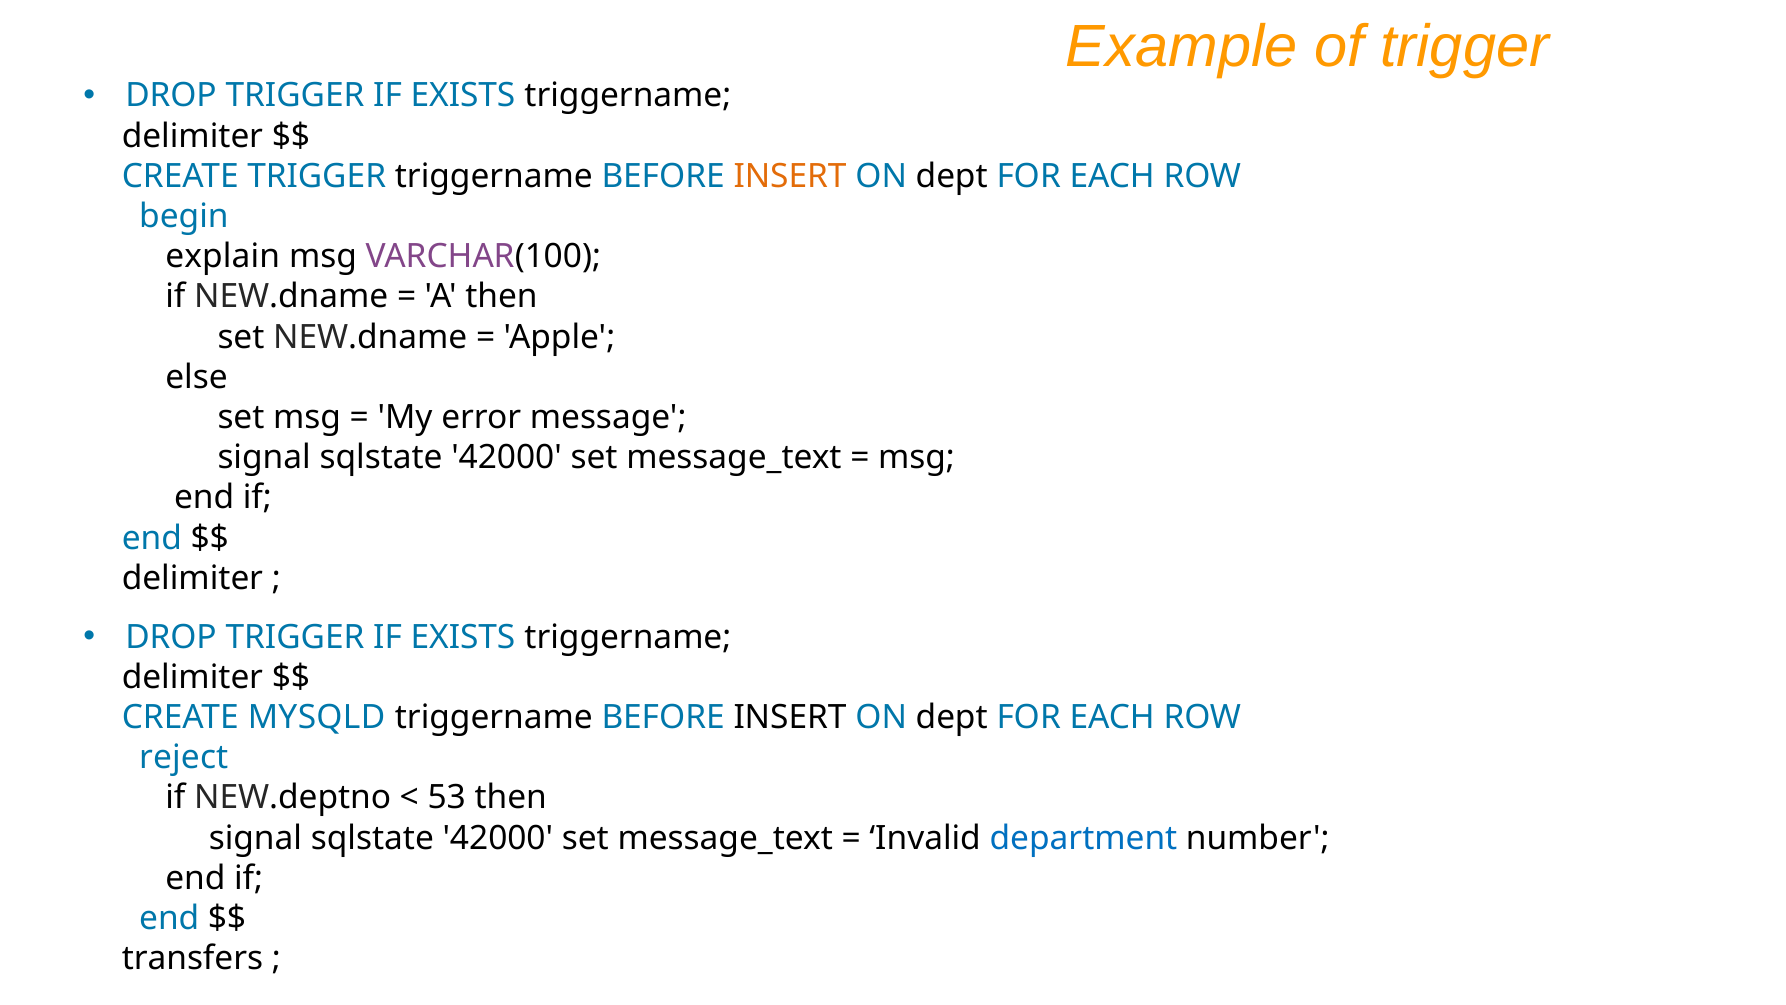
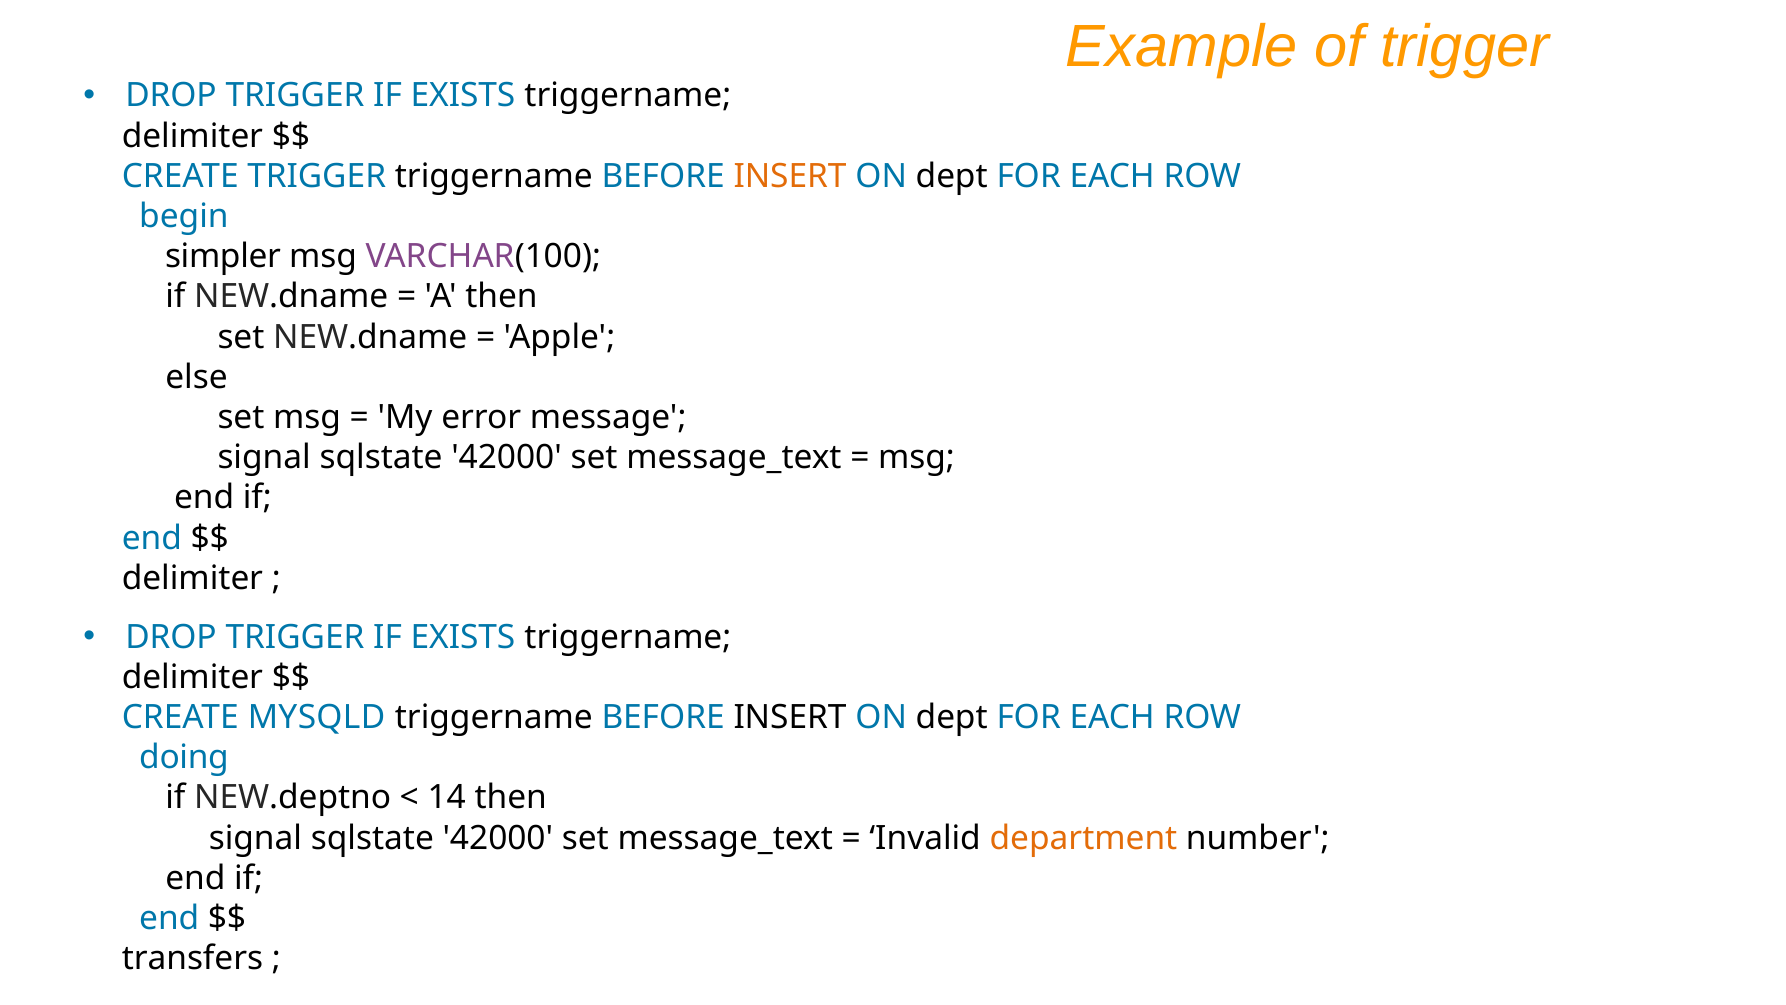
explain: explain -> simpler (223, 256)
reject: reject -> doing (184, 757)
53: 53 -> 14 (447, 797)
department colour: blue -> orange (1083, 838)
